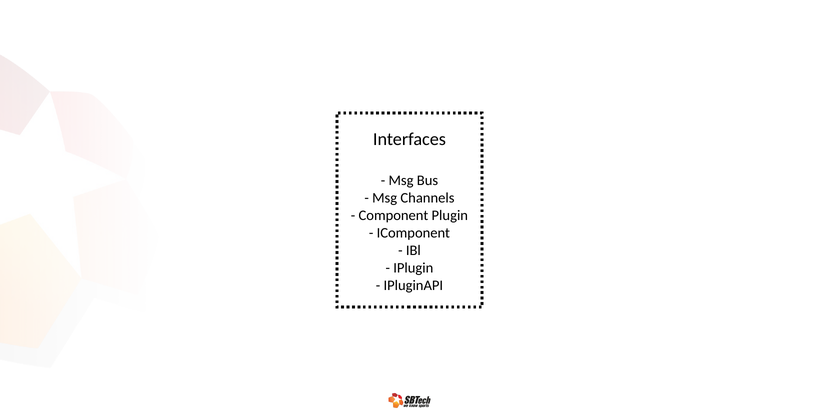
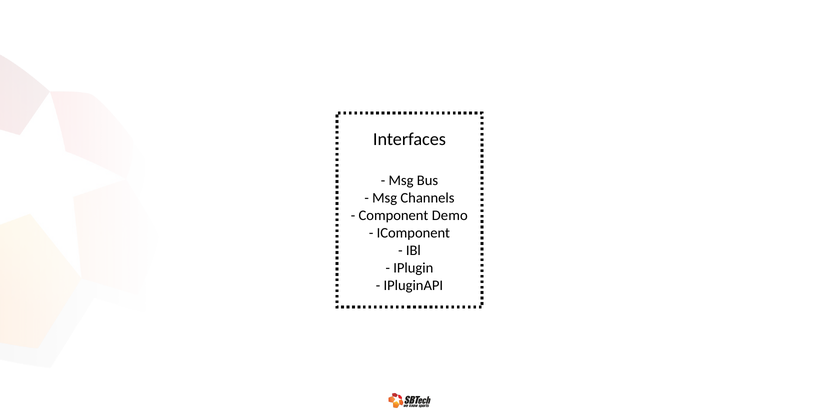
Plugin: Plugin -> Demo (450, 216)
